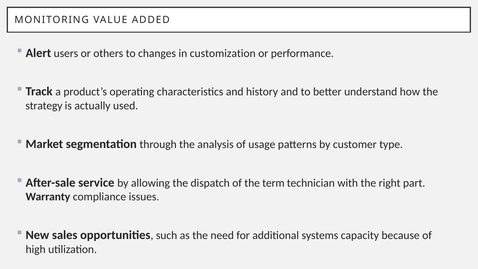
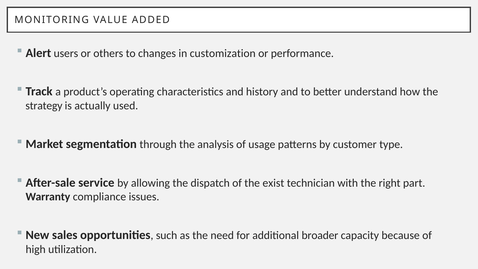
term: term -> exist (273, 183)
systems: systems -> broader (320, 235)
